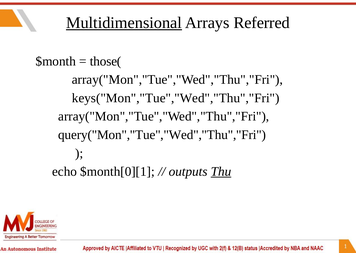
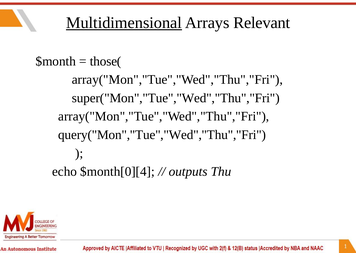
Referred: Referred -> Relevant (262, 23)
keys("Mon","Tue","Wed","Thu","Fri: keys("Mon","Tue","Wed","Thu","Fri -> super("Mon","Tue","Wed","Thu","Fri (176, 98)
$month[0][1: $month[0][1 -> $month[0][4 (117, 172)
Thu underline: present -> none (221, 172)
